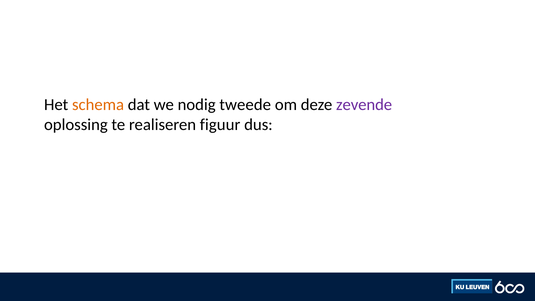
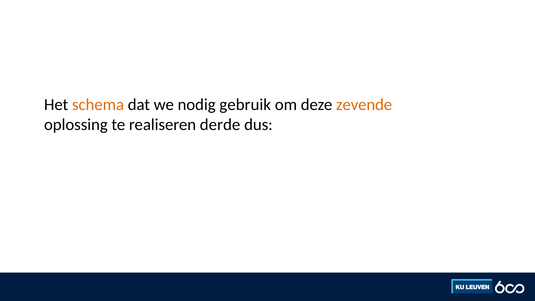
tweede: tweede -> gebruik (245, 105)
zevende colour: purple -> orange (364, 105)
figuur: figuur -> derde (220, 125)
